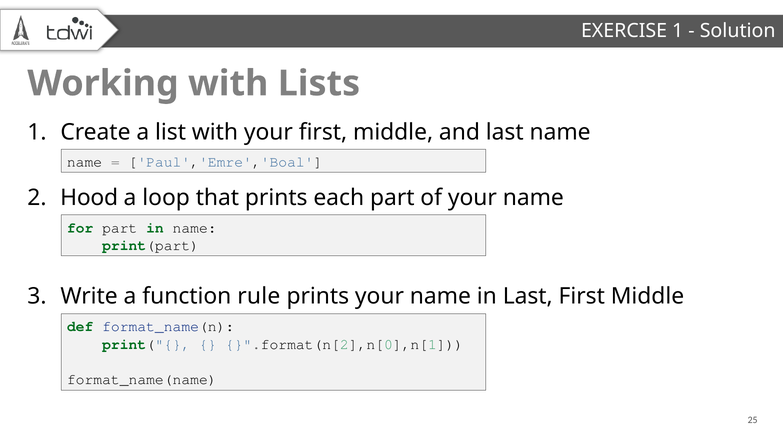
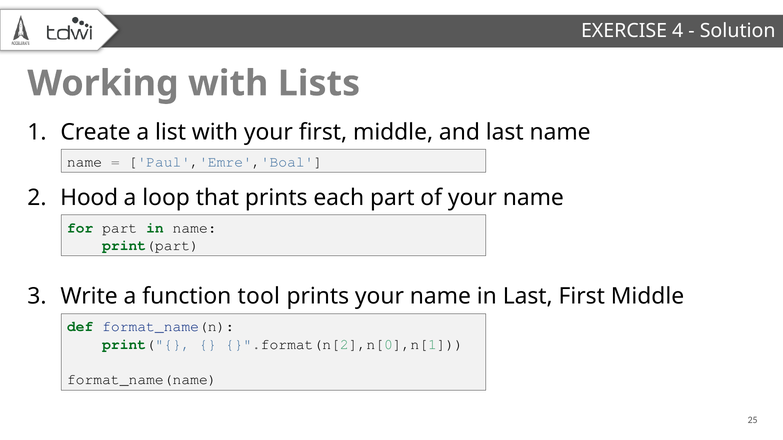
EXERCISE 1: 1 -> 4 (678, 31)
rule: rule -> tool (259, 297)
